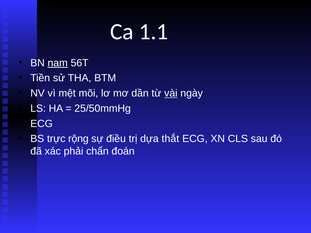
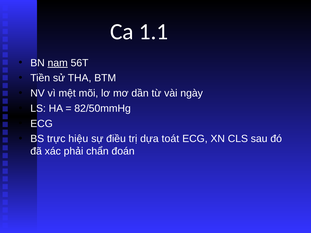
vài underline: present -> none (171, 93)
25/50mmHg: 25/50mmHg -> 82/50mmHg (103, 109)
rộng: rộng -> hiệu (78, 139)
thắt: thắt -> toát (170, 139)
